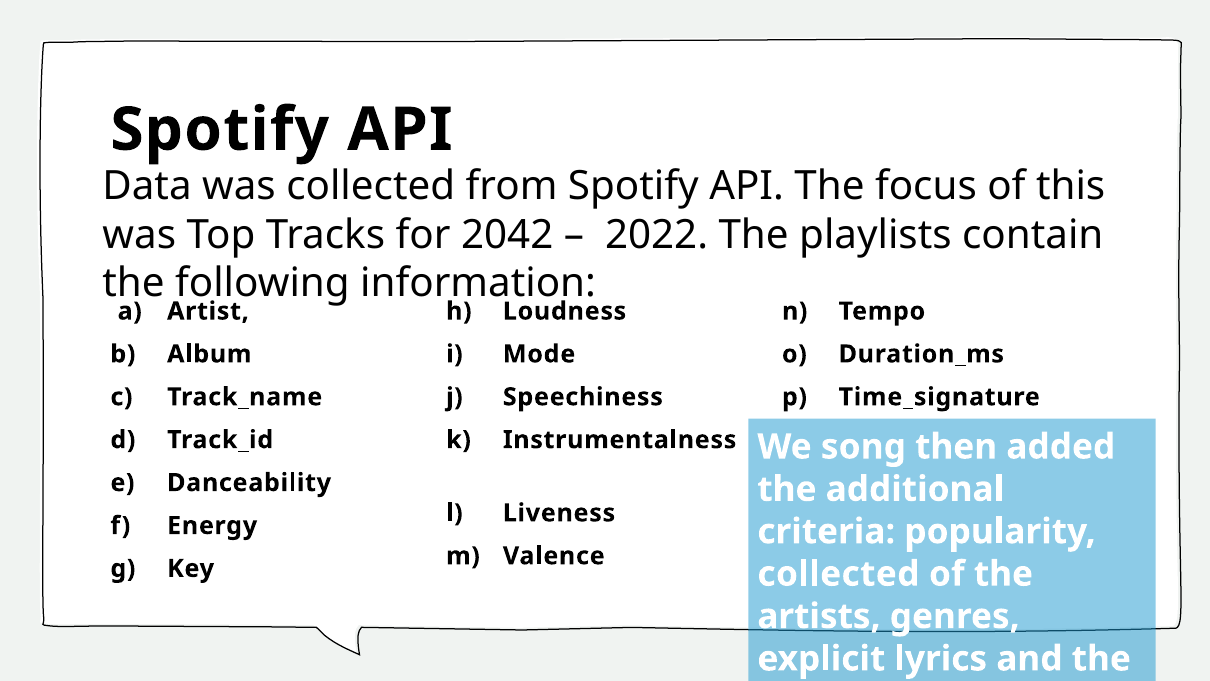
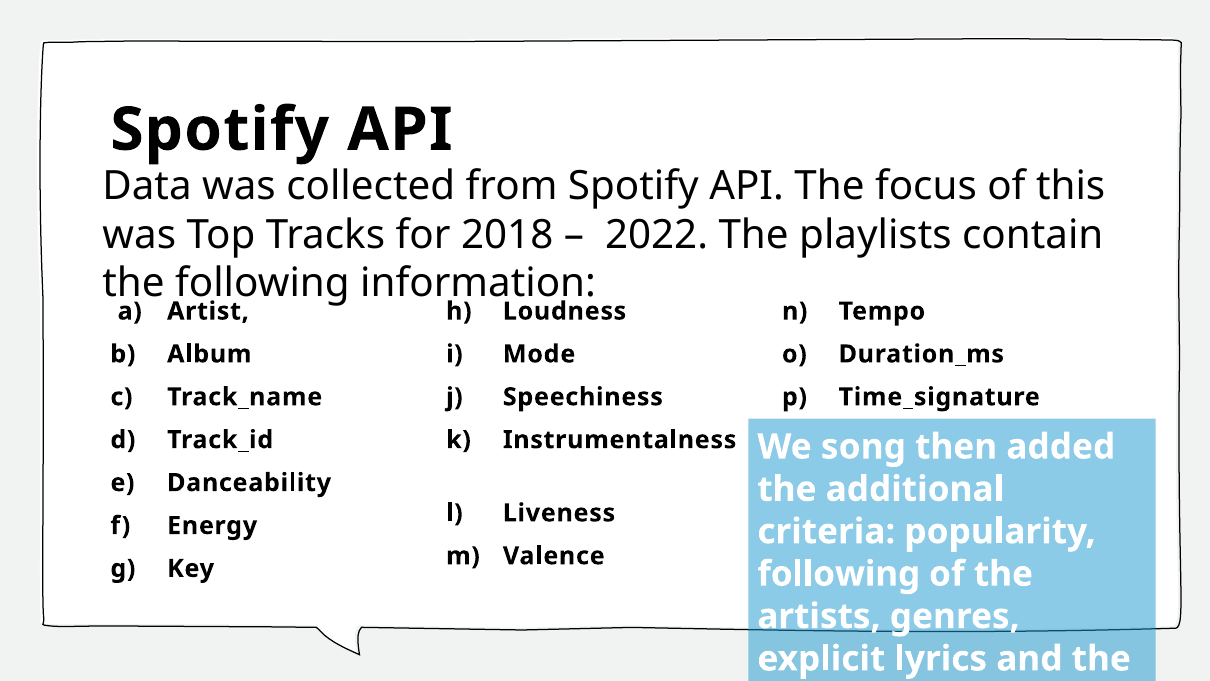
2042: 2042 -> 2018 (507, 235)
collected: collected -> following (839, 574)
